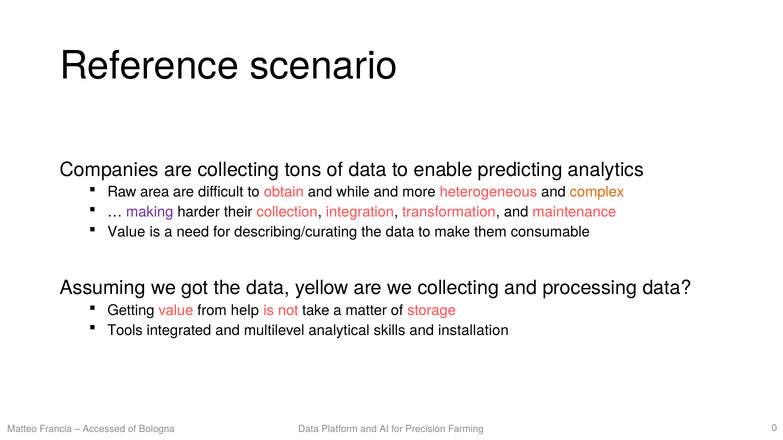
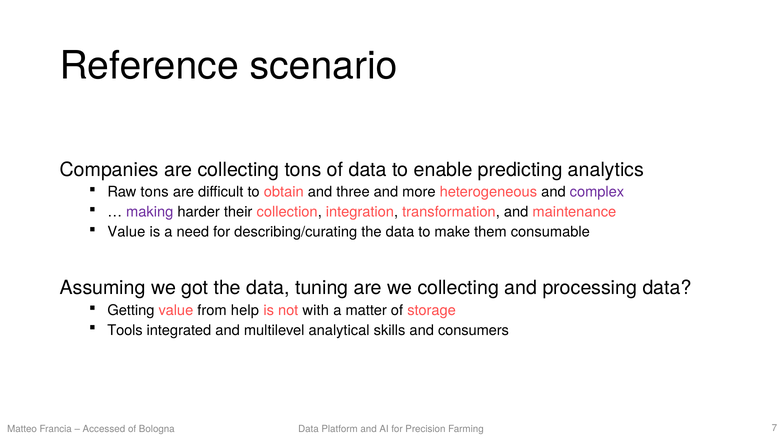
Raw area: area -> tons (155, 192)
while: while -> three (353, 192)
complex colour: orange -> purple (597, 192)
yellow: yellow -> tuning (322, 288)
take: take -> with (316, 311)
installation: installation -> consumers (473, 331)
0: 0 -> 7 (774, 428)
